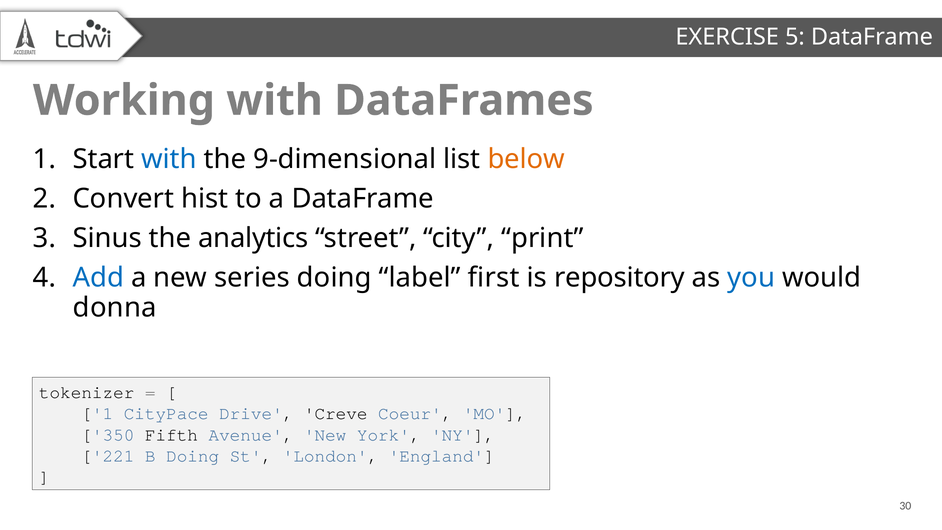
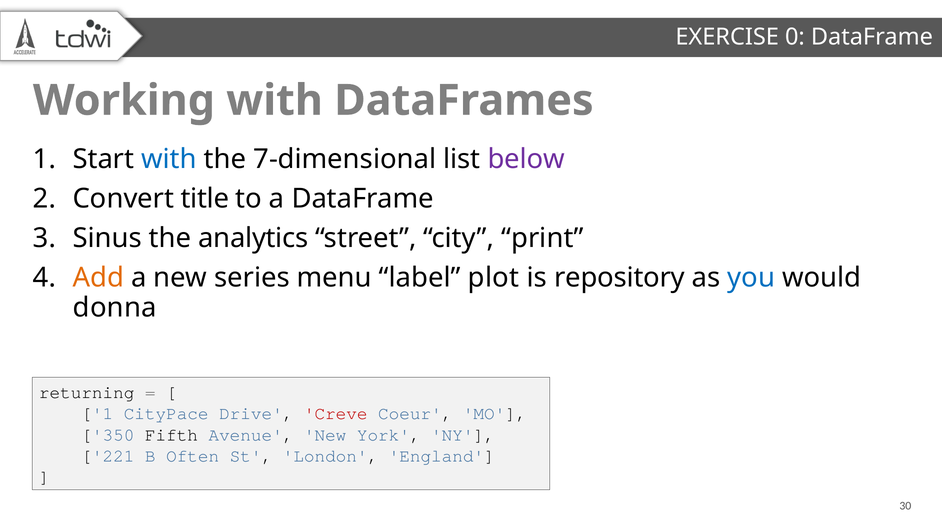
5: 5 -> 0 (795, 37)
9-dimensional: 9-dimensional -> 7-dimensional (345, 159)
below colour: orange -> purple (526, 159)
hist: hist -> title (205, 199)
Add colour: blue -> orange (98, 278)
series doing: doing -> menu (334, 278)
first: first -> plot (494, 278)
tokenizer: tokenizer -> returning (87, 392)
Creve colour: black -> red (336, 413)
B Doing: Doing -> Often (193, 456)
